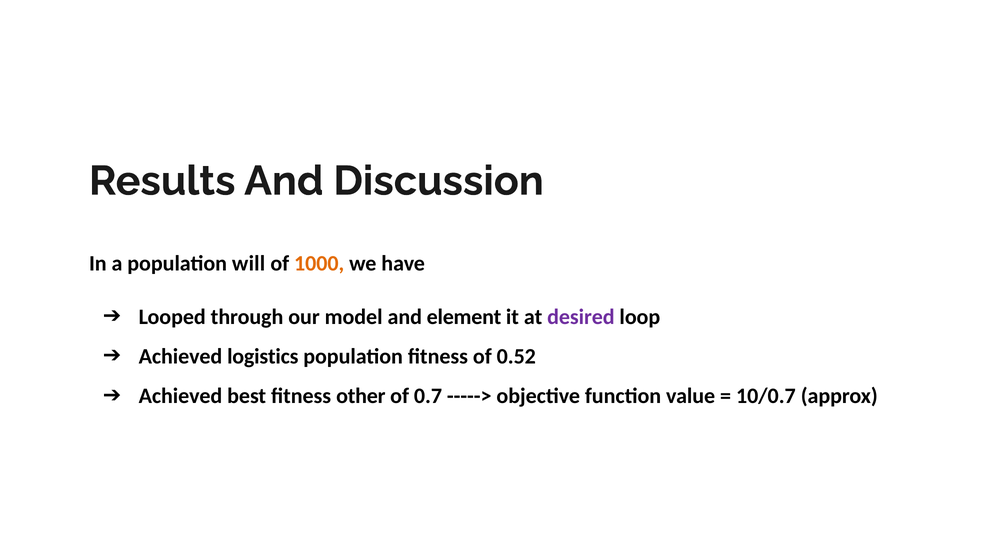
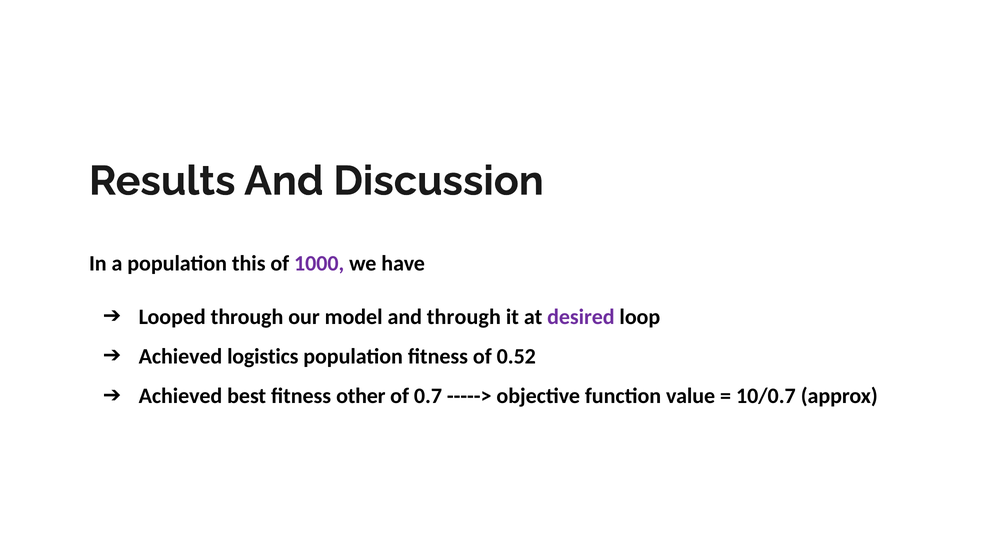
will: will -> this (249, 263)
1000 colour: orange -> purple (319, 263)
and element: element -> through (464, 317)
